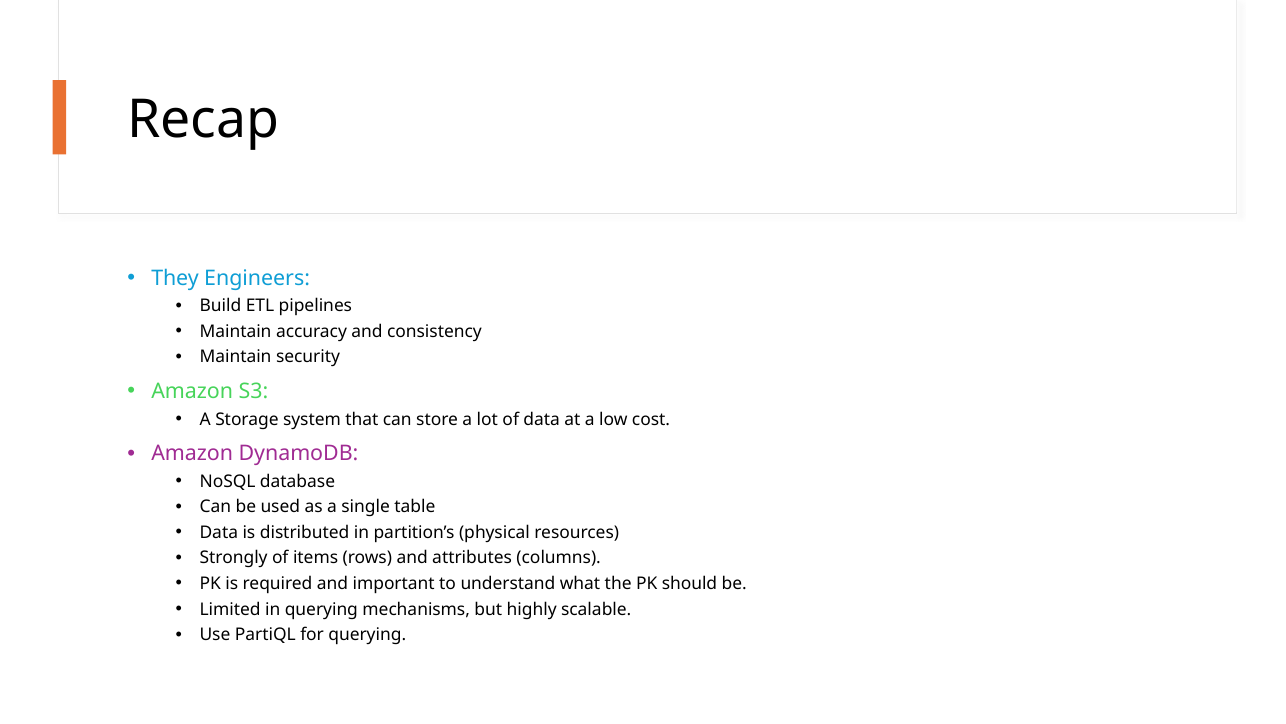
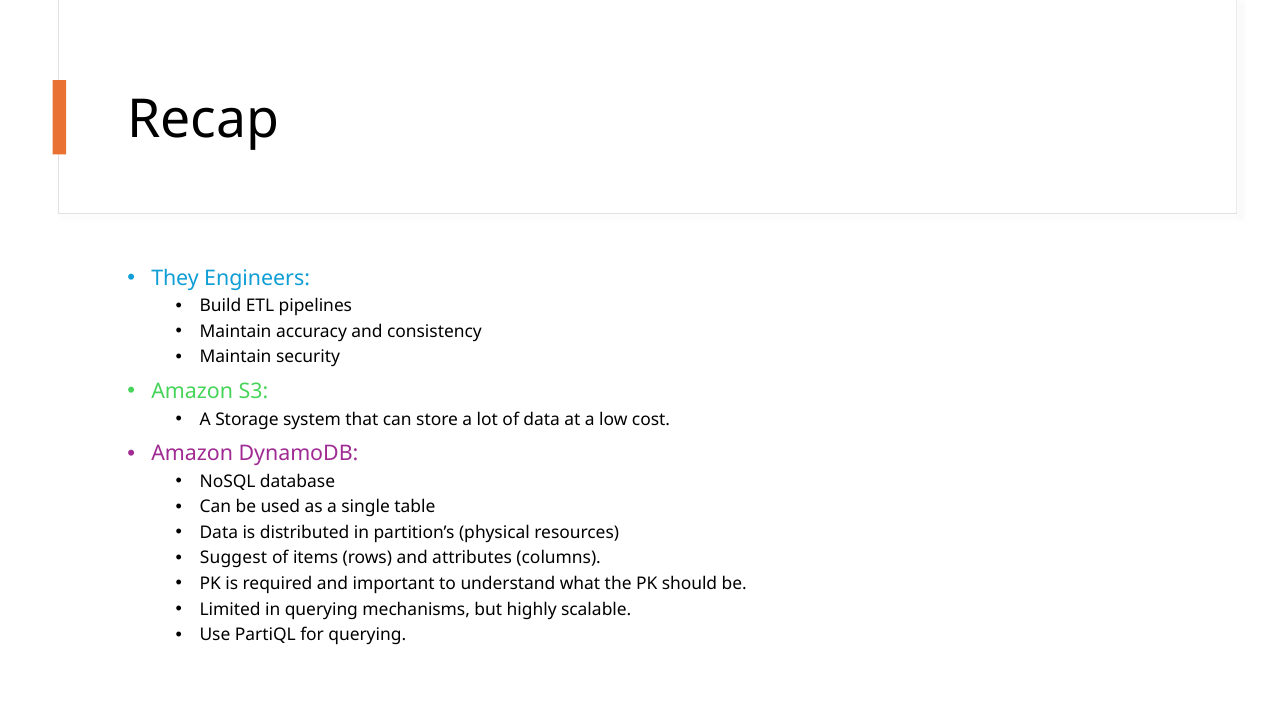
Strongly: Strongly -> Suggest (233, 558)
